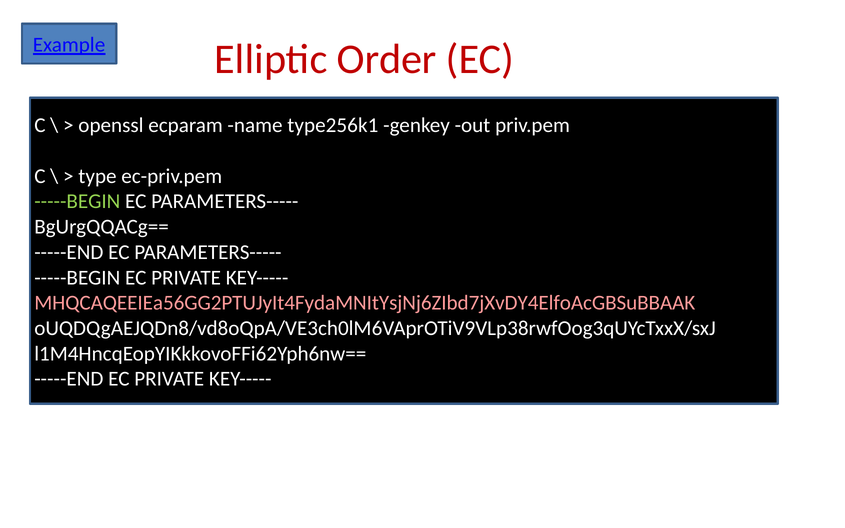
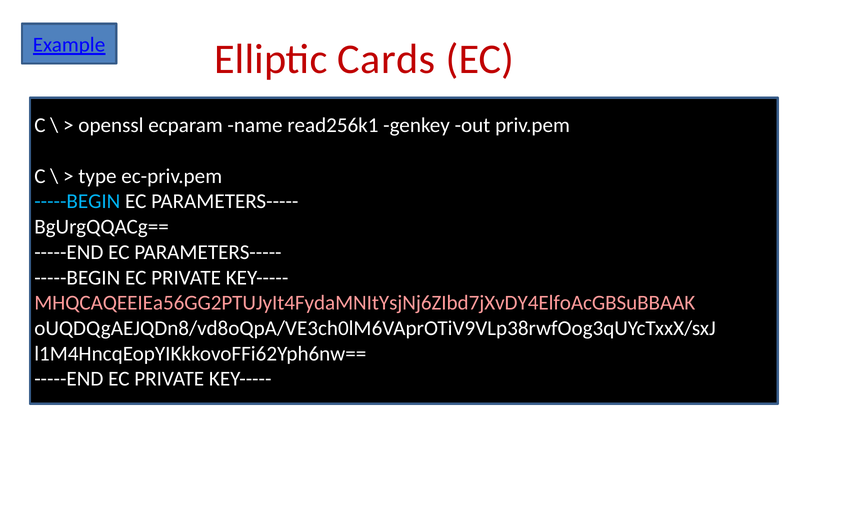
Order: Order -> Cards (386, 59)
type256k1: type256k1 -> read256k1 (333, 126)
-----BEGIN colour: light green -> light blue (77, 202)
